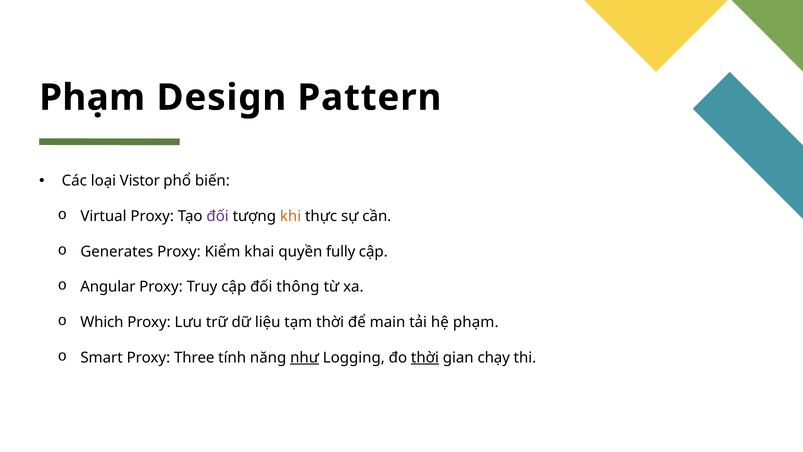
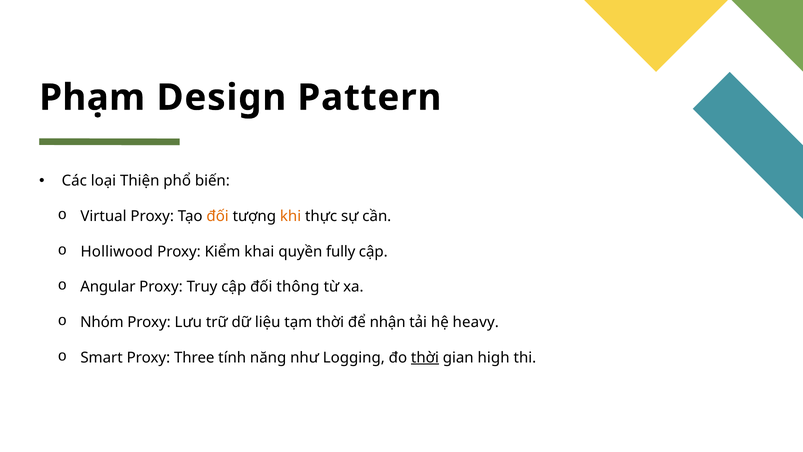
Vistor: Vistor -> Thiện (140, 181)
đối colour: purple -> orange (218, 216)
Generates: Generates -> Holliwood (117, 252)
Which: Which -> Nhóm (102, 322)
main: main -> nhận (388, 322)
hệ phạm: phạm -> heavy (476, 322)
như underline: present -> none (305, 357)
chạy: chạy -> high (494, 357)
